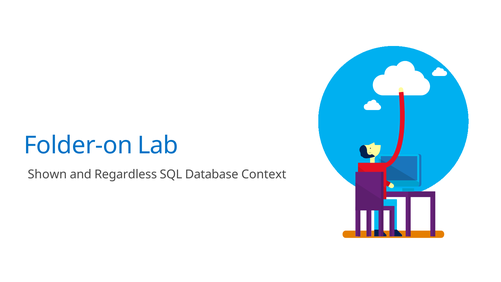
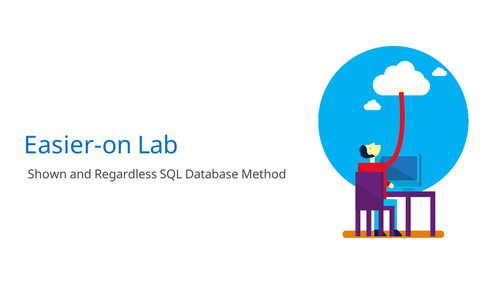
Folder-on: Folder-on -> Easier-on (78, 145)
Context: Context -> Method (264, 174)
